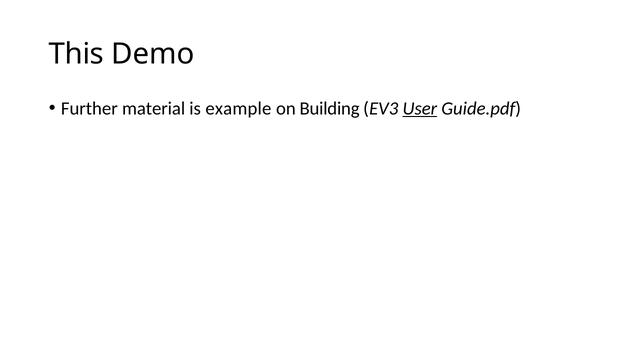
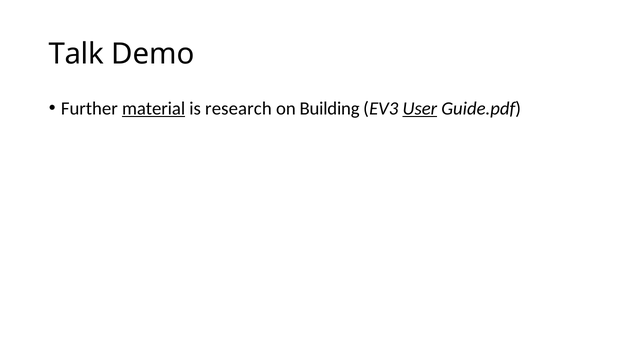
This: This -> Talk (76, 54)
material underline: none -> present (154, 109)
example: example -> research (238, 109)
